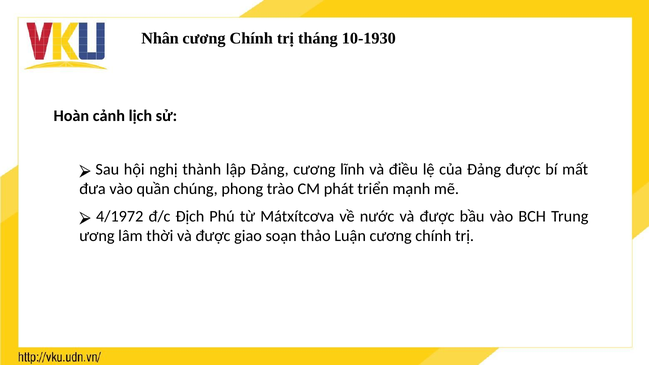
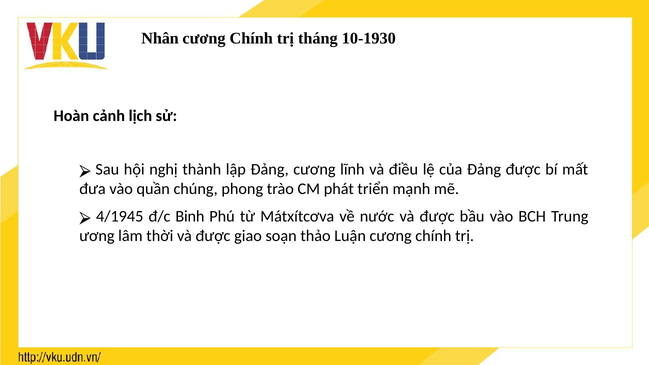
4/1972: 4/1972 -> 4/1945 (120, 216)
Địch: Địch -> Binh (190, 216)
